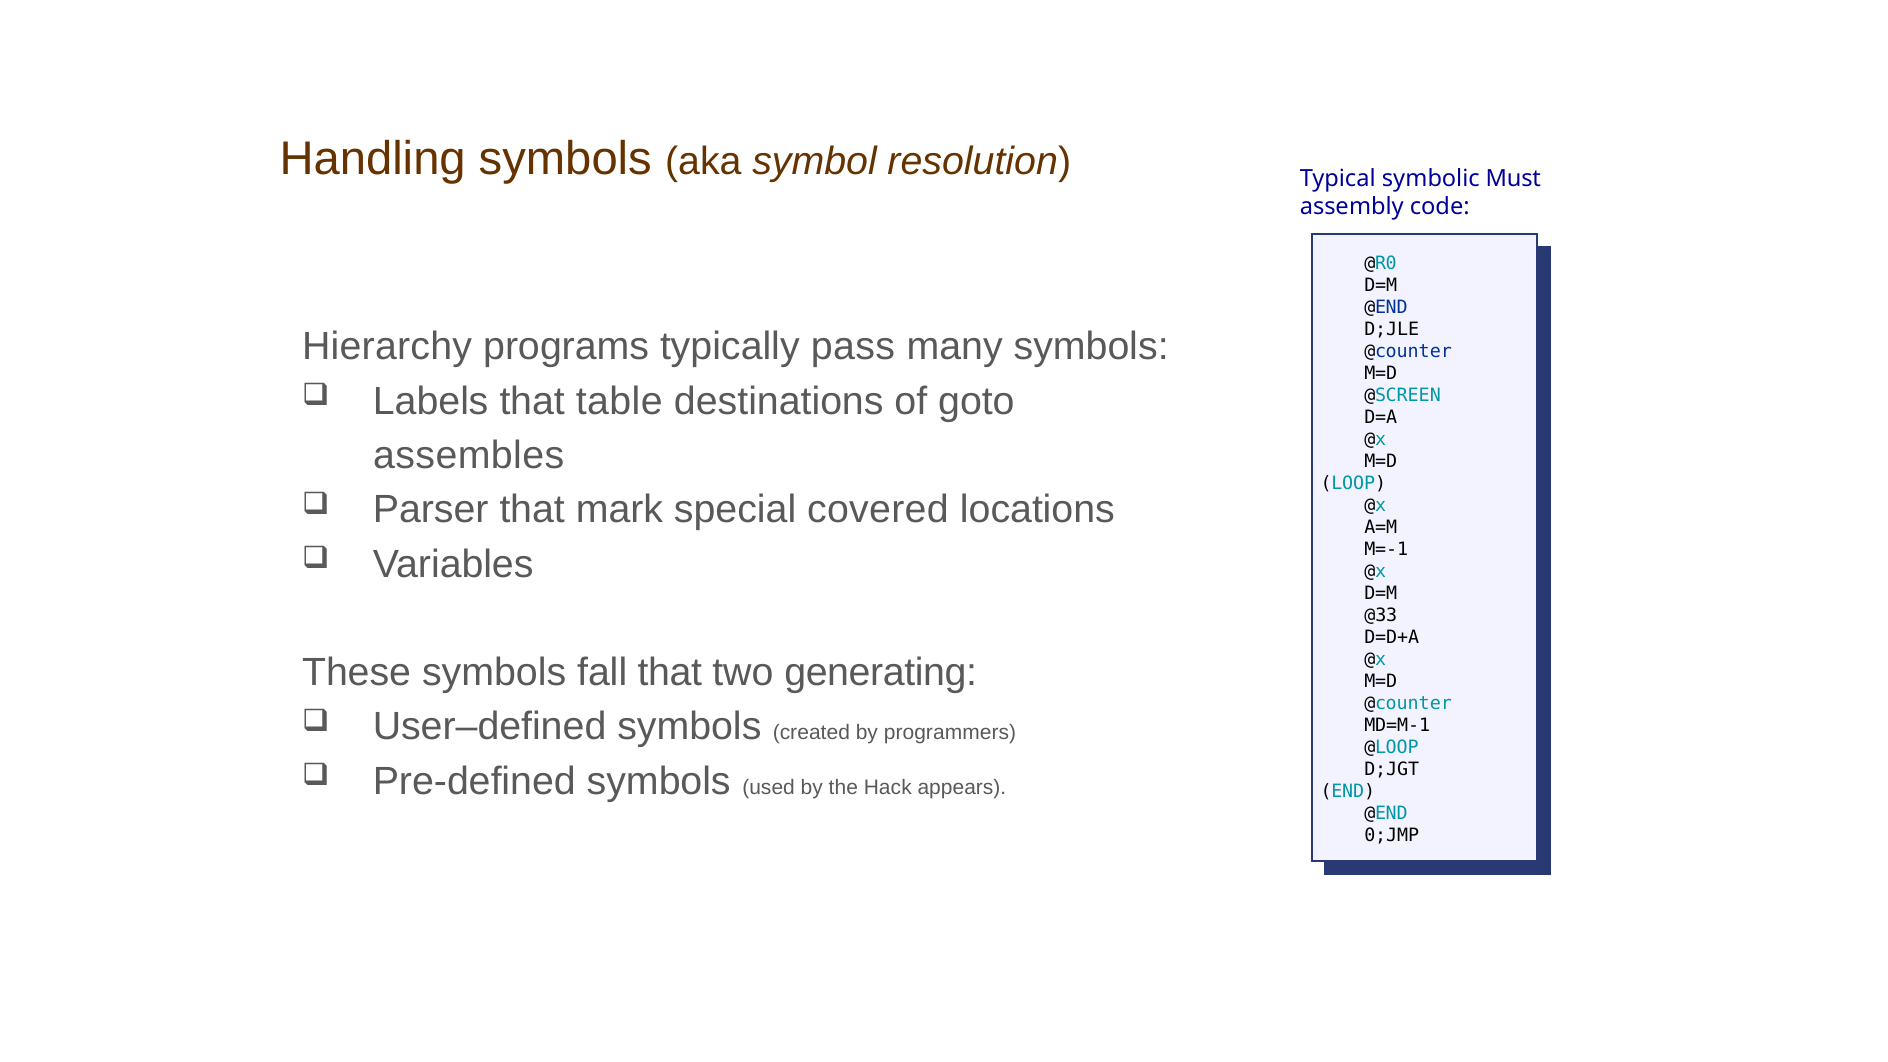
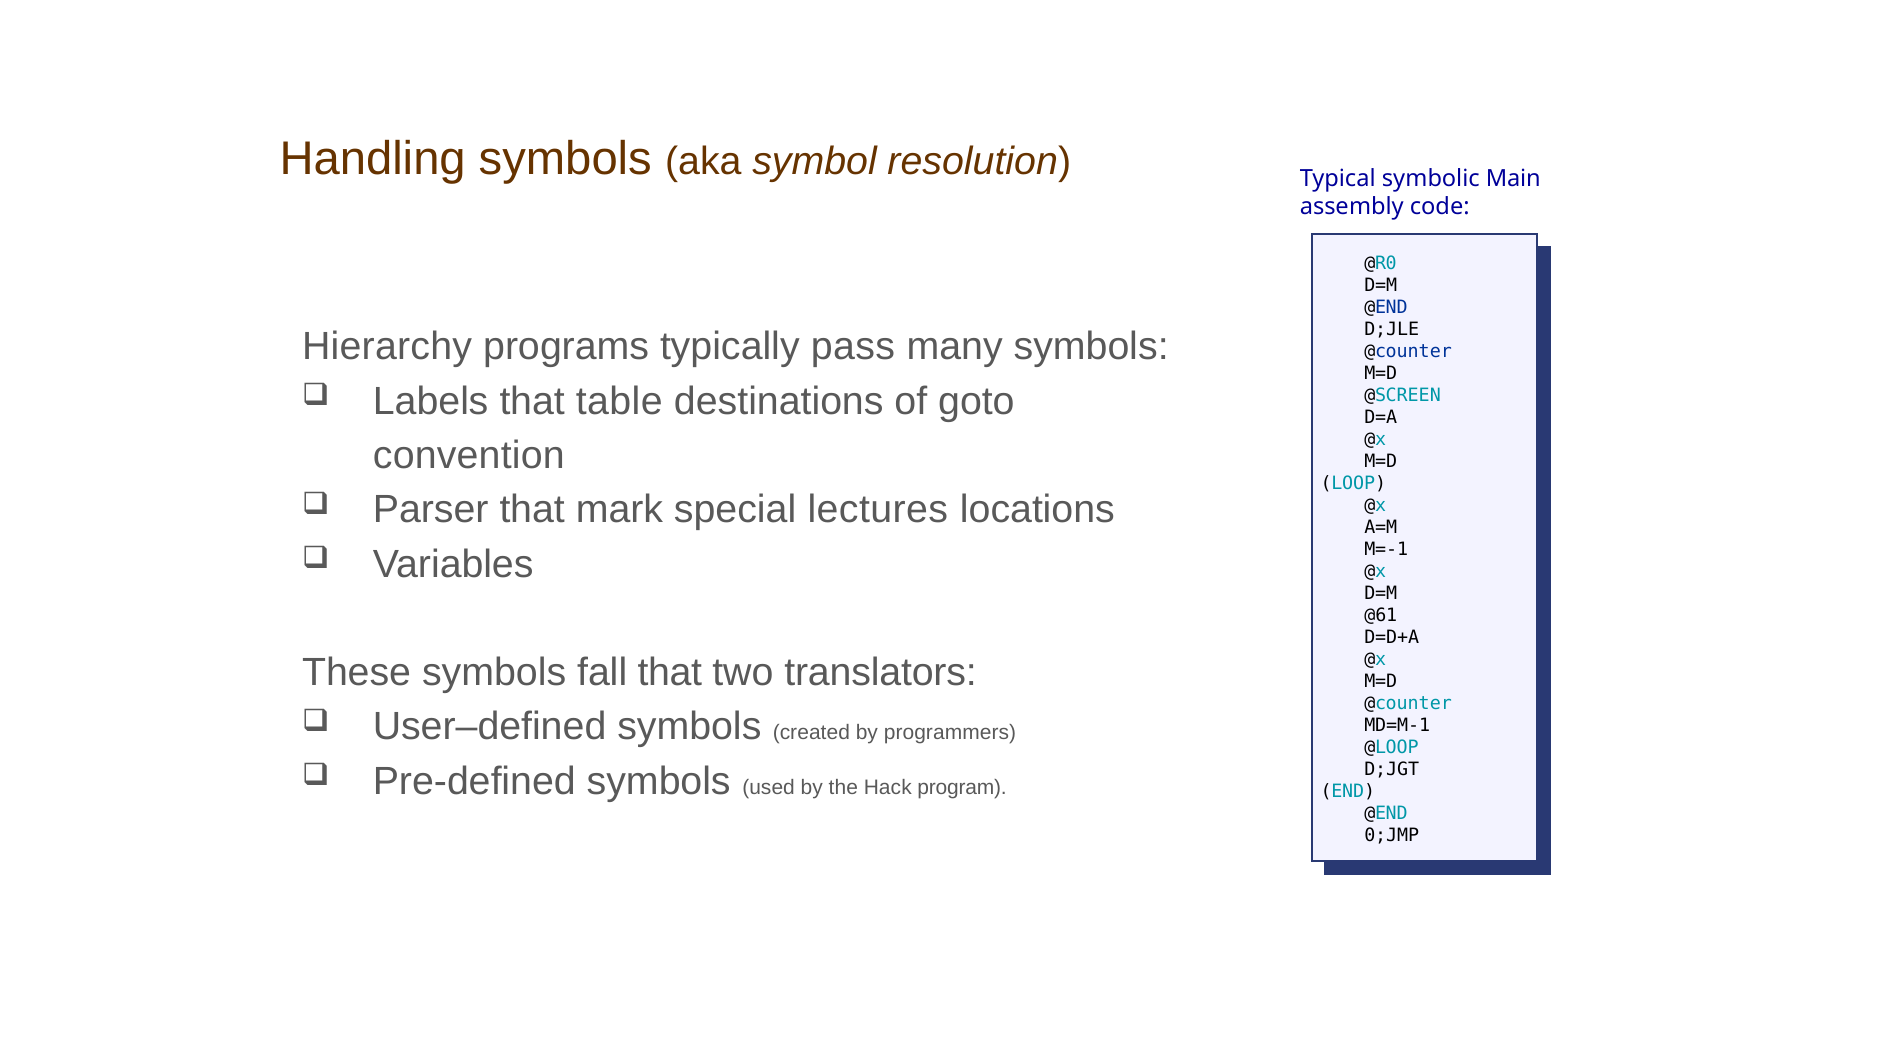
Must: Must -> Main (1513, 179)
assembles: assembles -> convention (469, 456)
covered: covered -> lectures (878, 510)
@33: @33 -> @61 (1381, 615)
generating: generating -> translators (881, 673)
appears: appears -> program (962, 787)
